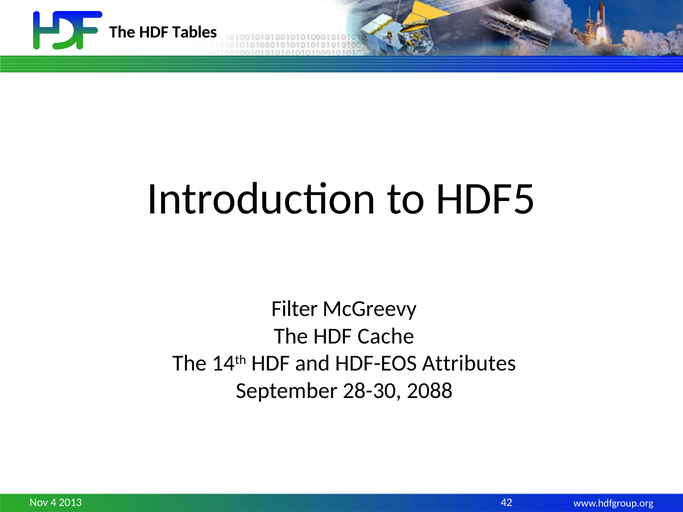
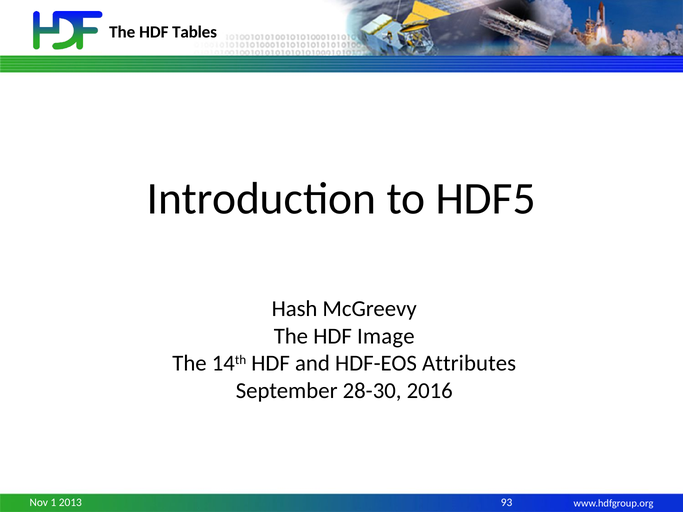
Filter: Filter -> Hash (295, 309)
Cache: Cache -> Image (386, 336)
2088: 2088 -> 2016 (430, 391)
4: 4 -> 1 (53, 503)
42: 42 -> 93 (507, 503)
